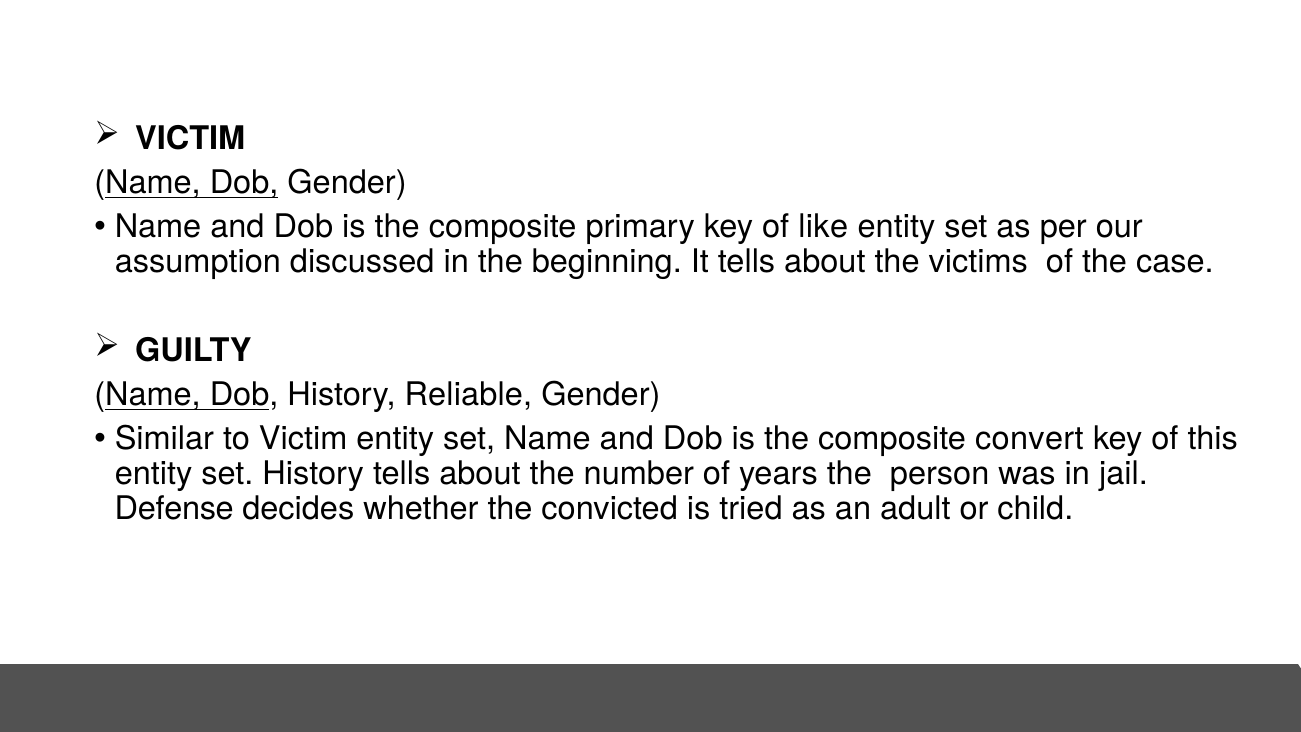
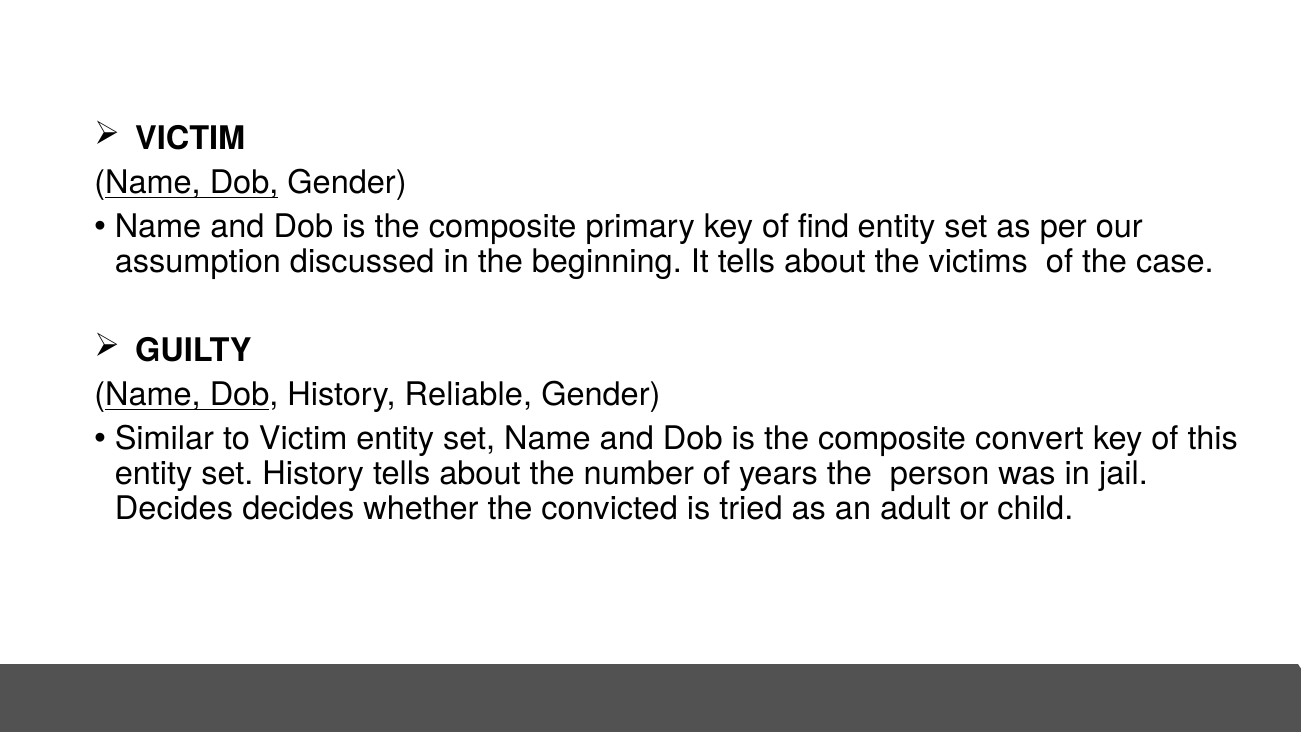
like: like -> find (824, 227)
Defense: Defense -> Decides (174, 509)
